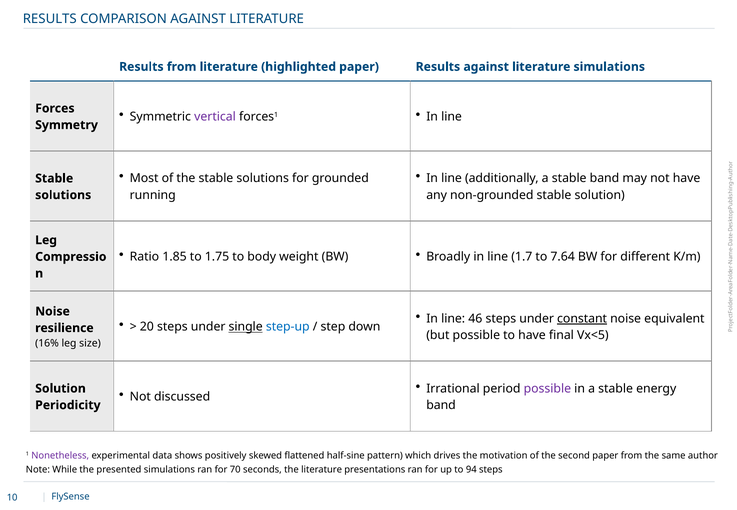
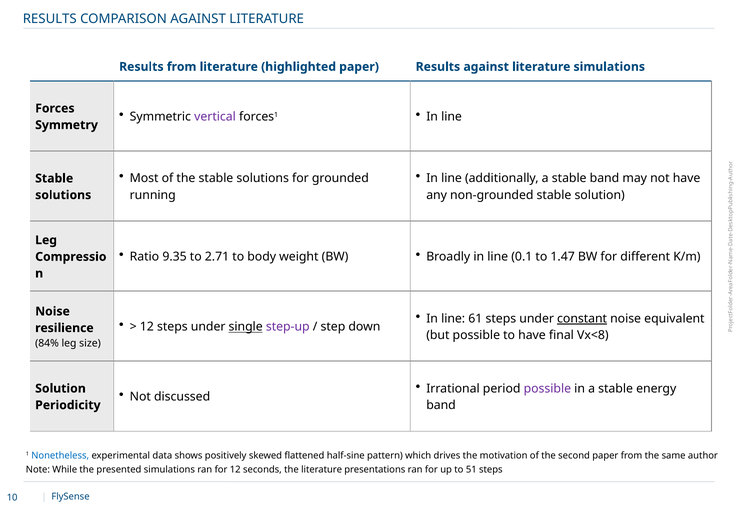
1.85: 1.85 -> 9.35 (175, 257)
1.75: 1.75 -> 2.71 (217, 257)
1.7: 1.7 -> 0.1 (522, 257)
7.64: 7.64 -> 1.47 (563, 257)
46: 46 -> 61 (475, 319)
20: 20 -> 12 (147, 327)
step-up colour: blue -> purple (288, 327)
Vx<5: Vx<5 -> Vx<8 (593, 335)
16%: 16% -> 84% (47, 344)
Nonetheless colour: purple -> blue (60, 456)
for 70: 70 -> 12 (235, 470)
94: 94 -> 51 (471, 470)
